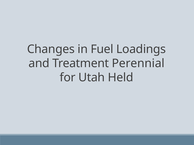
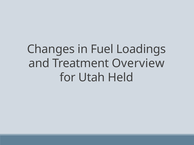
Perennial: Perennial -> Overview (138, 64)
